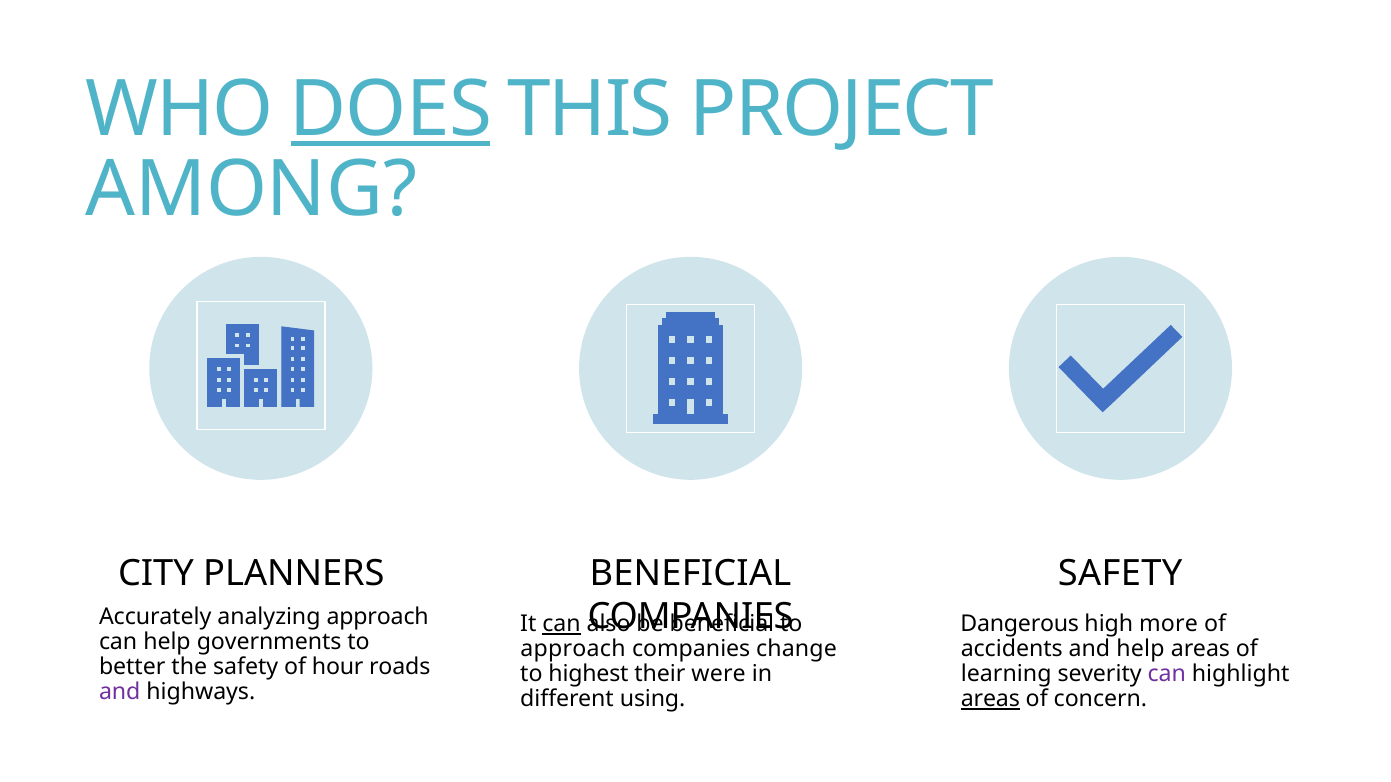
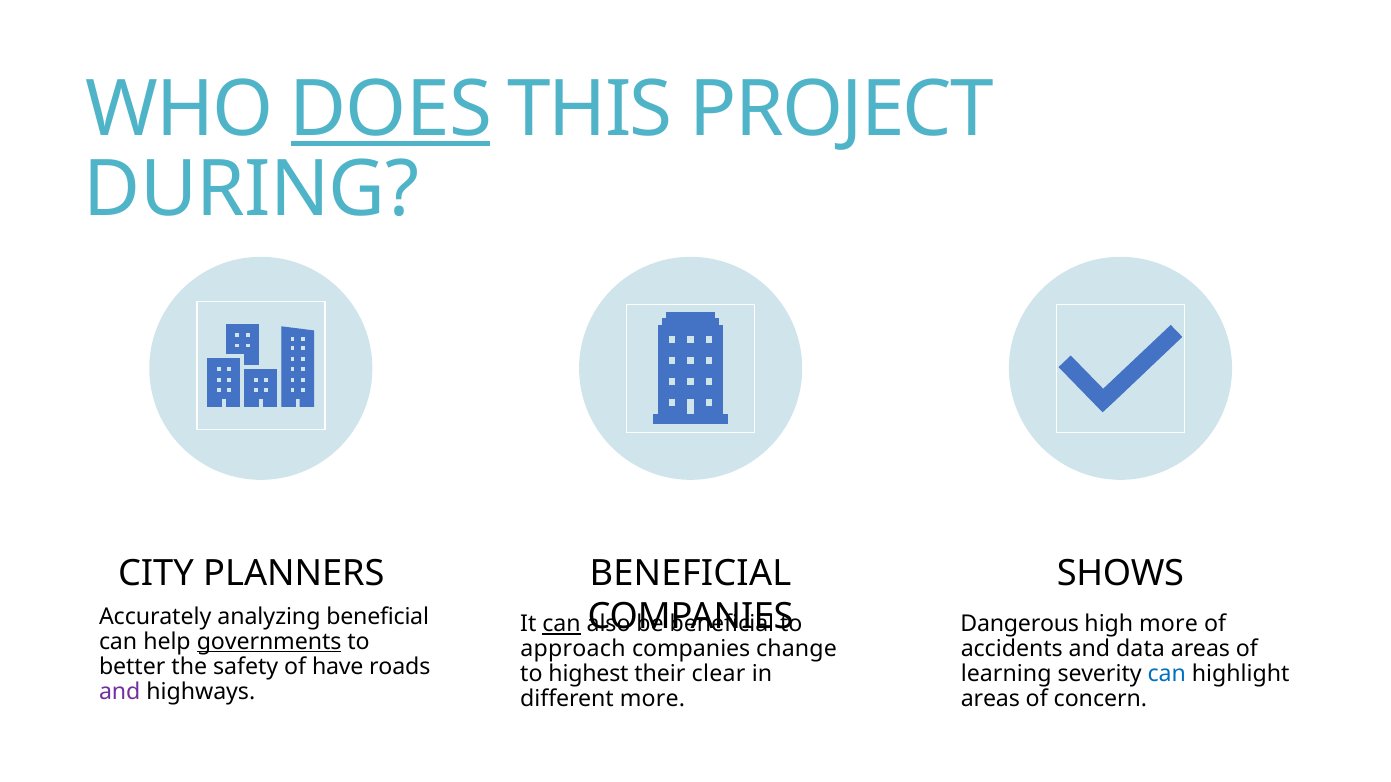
AMONG: AMONG -> DURING (252, 190)
SAFETY: SAFETY -> SHOWS (1121, 574)
analyzing approach: approach -> beneficial (378, 617)
governments underline: none -> present (269, 642)
and help: help -> data (1141, 649)
hour: hour -> have (338, 667)
can colour: purple -> blue (1167, 674)
were: were -> clear (719, 674)
different using: using -> more (652, 699)
areas underline: present -> none (990, 699)
